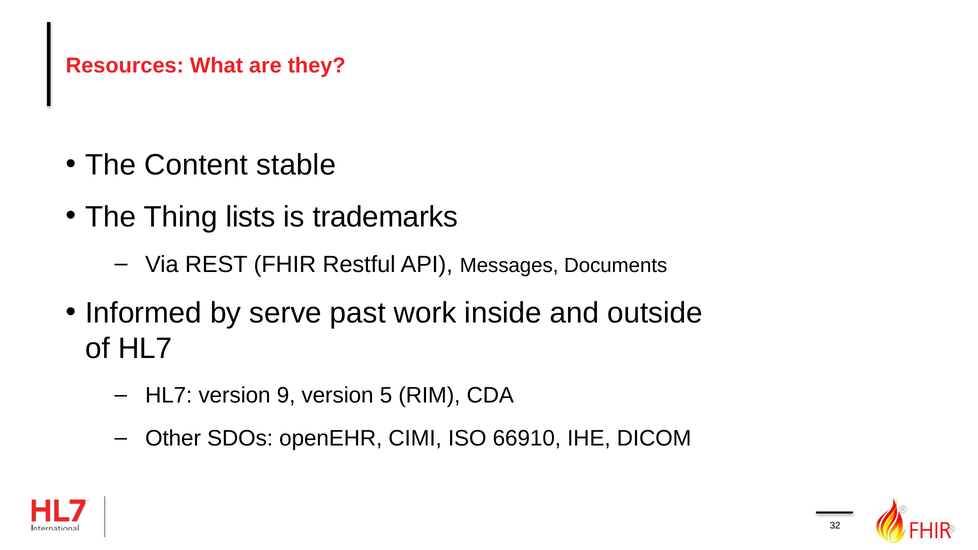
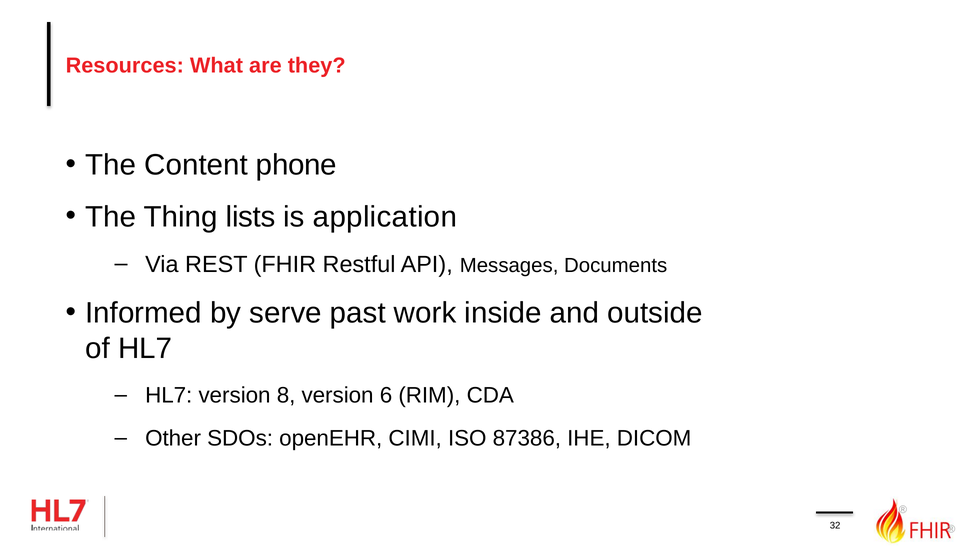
stable: stable -> phone (296, 165)
trademarks: trademarks -> application (385, 217)
9: 9 -> 8 (286, 395)
5: 5 -> 6 (386, 395)
66910: 66910 -> 87386 (527, 439)
